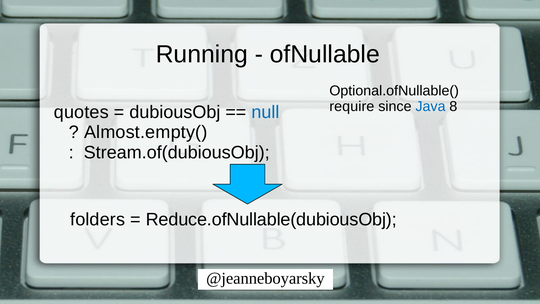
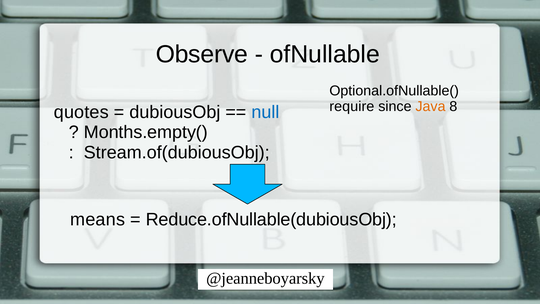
Running: Running -> Observe (202, 54)
Java colour: blue -> orange (430, 106)
Almost.empty(: Almost.empty( -> Months.empty( (146, 132)
folders: folders -> means (98, 219)
